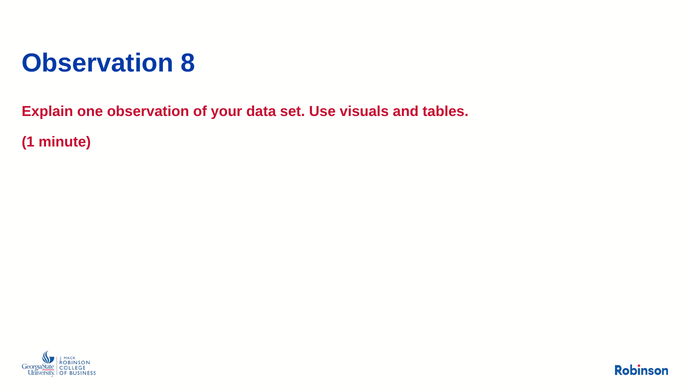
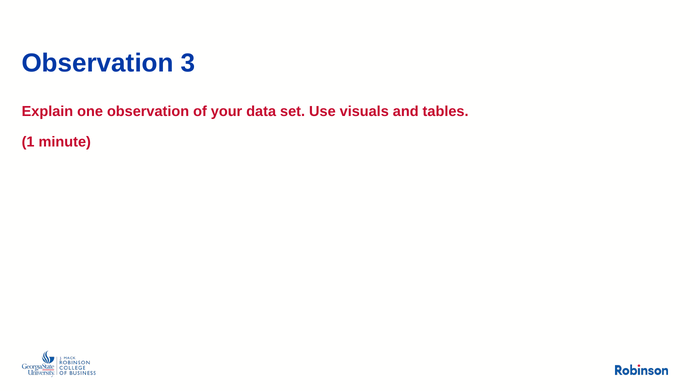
8: 8 -> 3 (188, 63)
